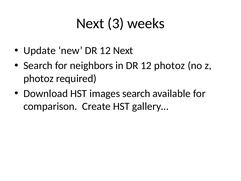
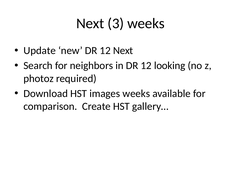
12 photoz: photoz -> looking (170, 66)
images search: search -> weeks (136, 93)
